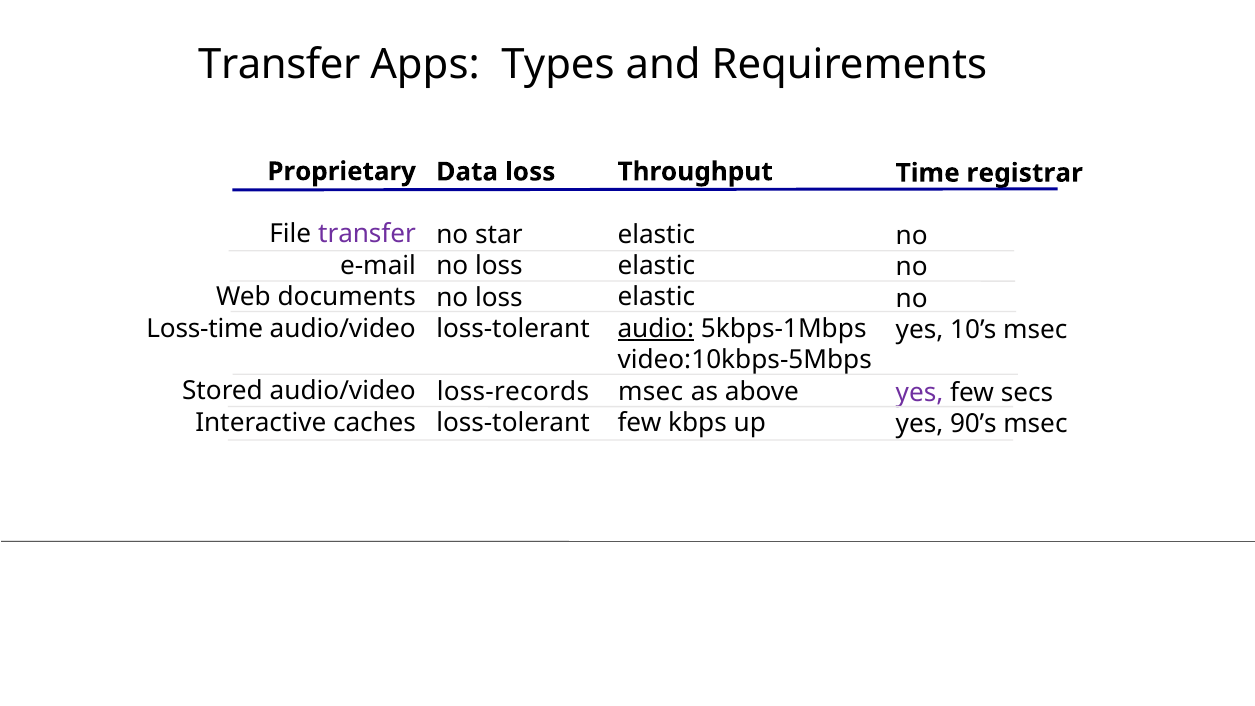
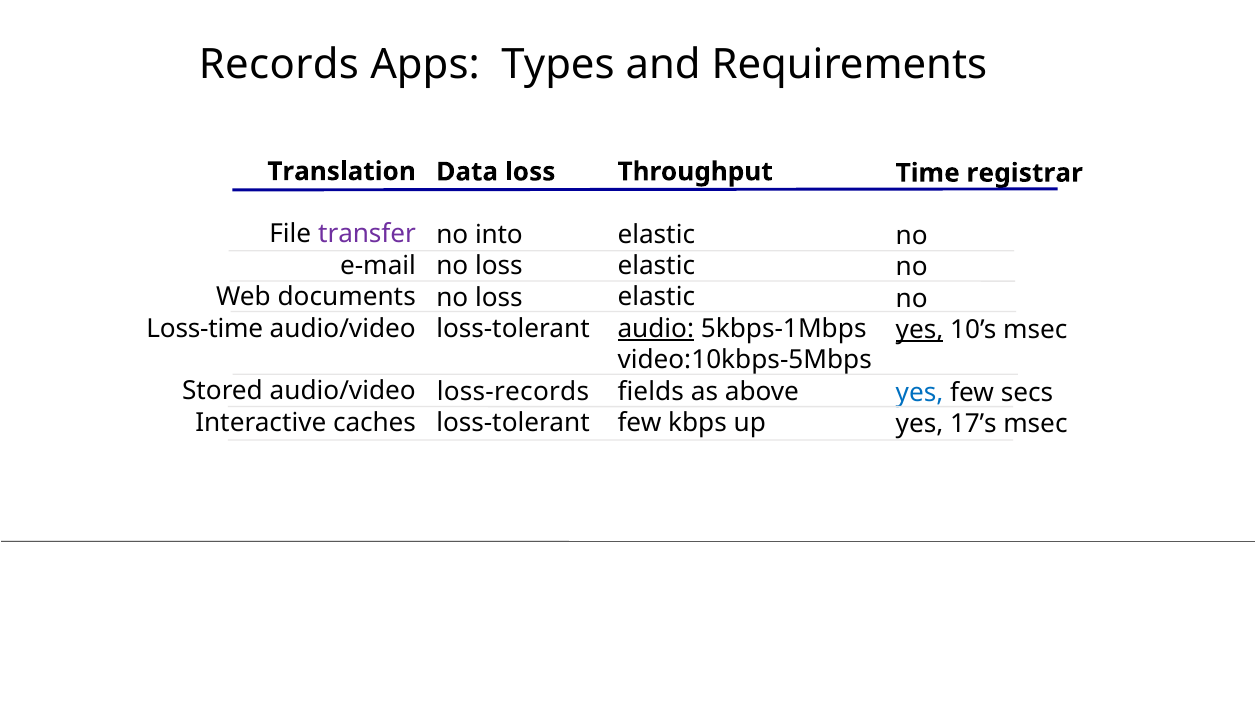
Transfer: Transfer -> Records (279, 65)
Proprietary: Proprietary -> Translation (342, 171)
star: star -> into (499, 235)
yes underline: none -> present (920, 330)
msec: msec -> fields (651, 391)
yes colour: purple -> blue (920, 393)
90’s: 90’s -> 17’s (973, 424)
